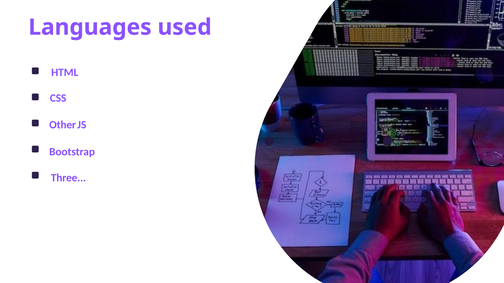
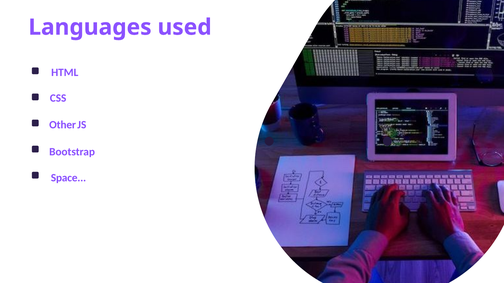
Three: Three -> Space (68, 178)
